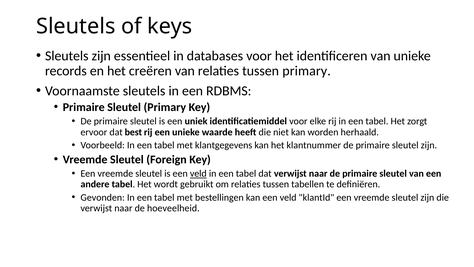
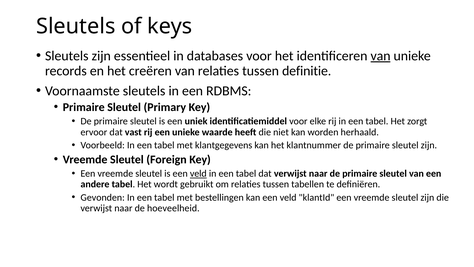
van underline: none -> present (381, 56)
tussen primary: primary -> definitie (307, 71)
best: best -> vast (133, 132)
